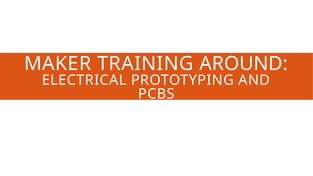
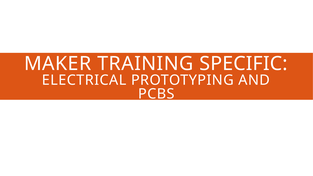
AROUND: AROUND -> SPECIFIC (244, 64)
